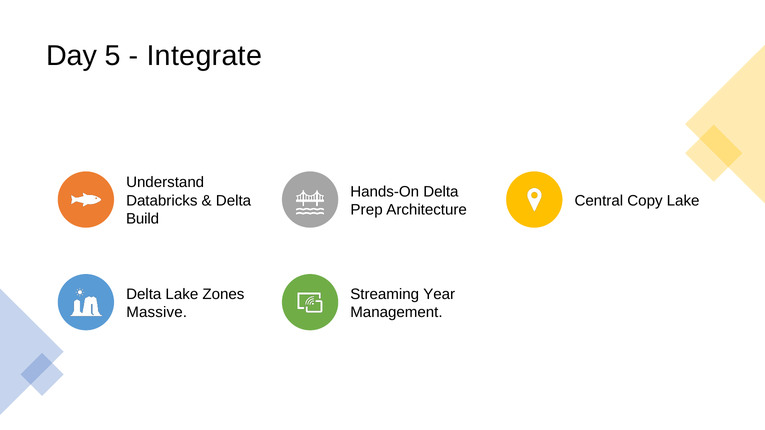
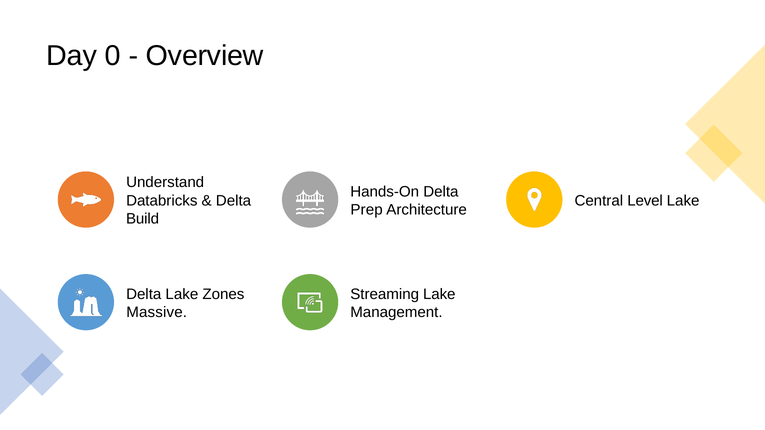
5: 5 -> 0 (113, 56)
Integrate: Integrate -> Overview (205, 56)
Copy: Copy -> Level (645, 201)
Streaming Year: Year -> Lake (439, 294)
